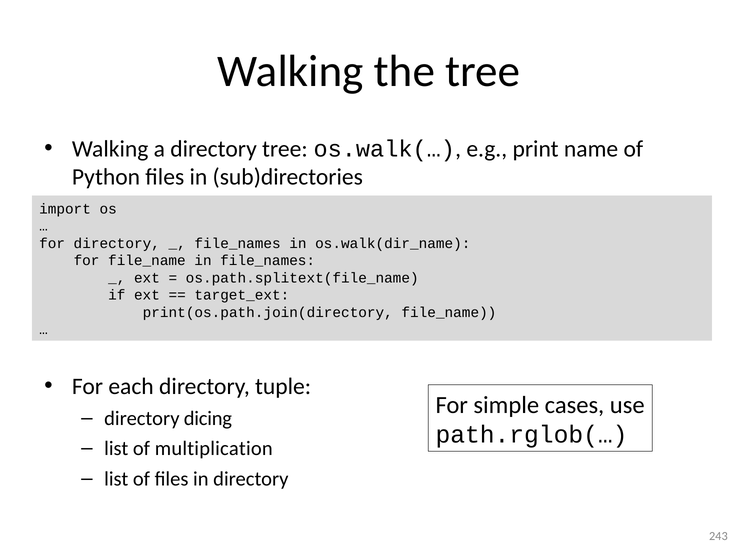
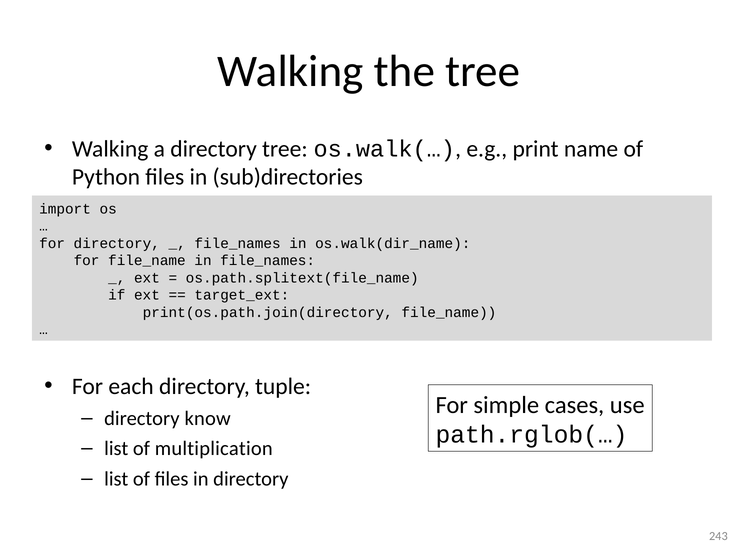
dicing: dicing -> know (208, 418)
